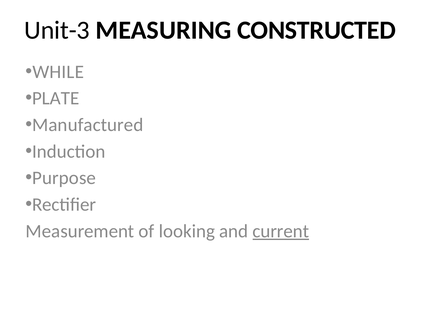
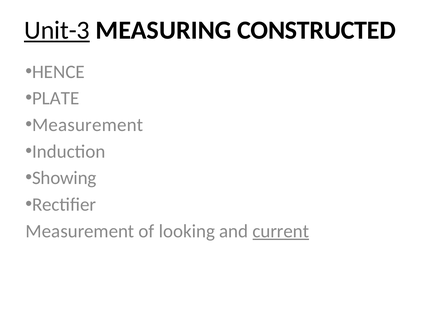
Unit-3 underline: none -> present (57, 30)
WHILE: WHILE -> HENCE (58, 72)
Manufactured: Manufactured -> Measurement (88, 125)
Purpose: Purpose -> Showing (64, 178)
